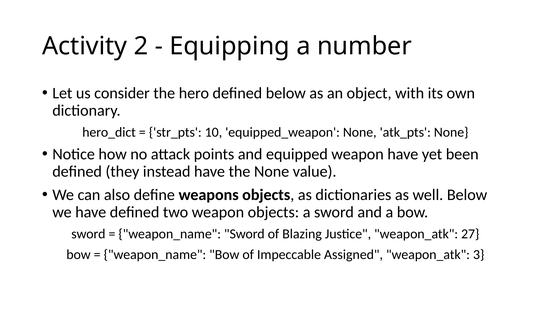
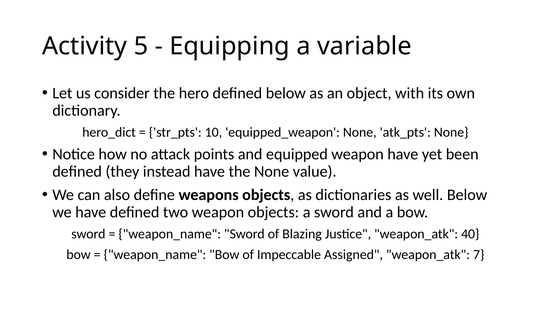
2: 2 -> 5 (141, 46)
number: number -> variable (364, 46)
27: 27 -> 40 (470, 234)
3: 3 -> 7 (479, 255)
